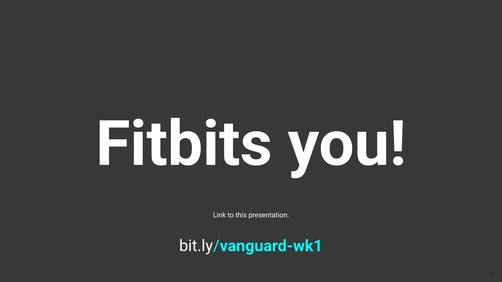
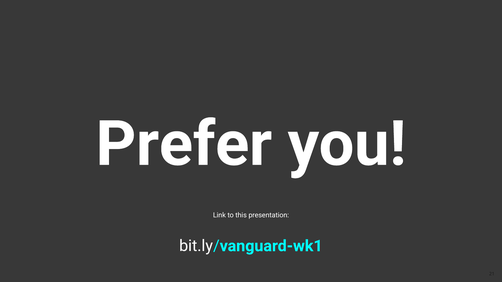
Fitbits: Fitbits -> Prefer (184, 144)
